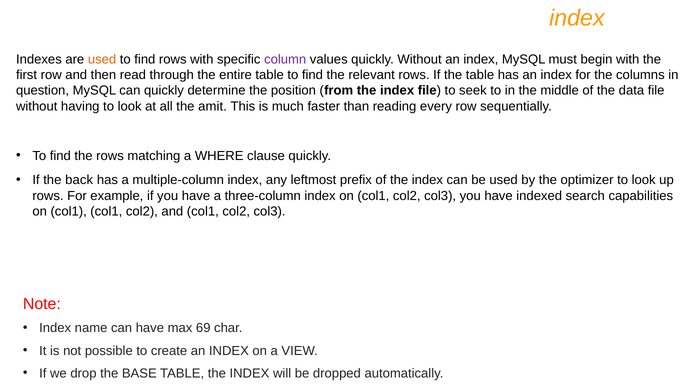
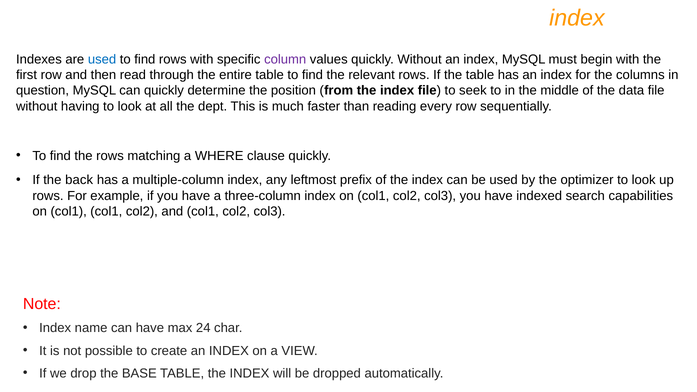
used colour: orange -> blue (102, 59)
amit: amit -> dept (213, 106)
69: 69 -> 24 (203, 328)
